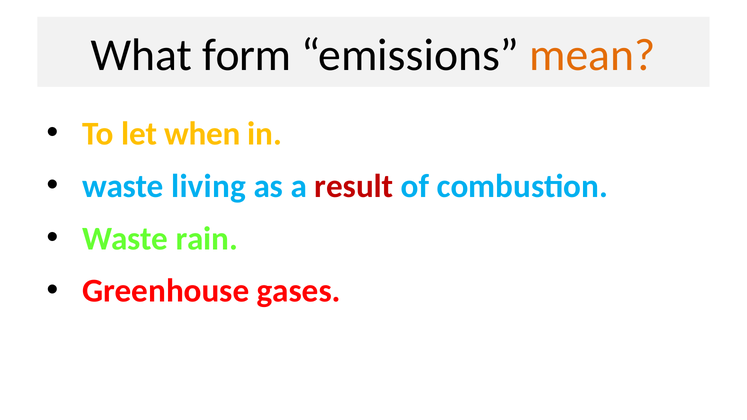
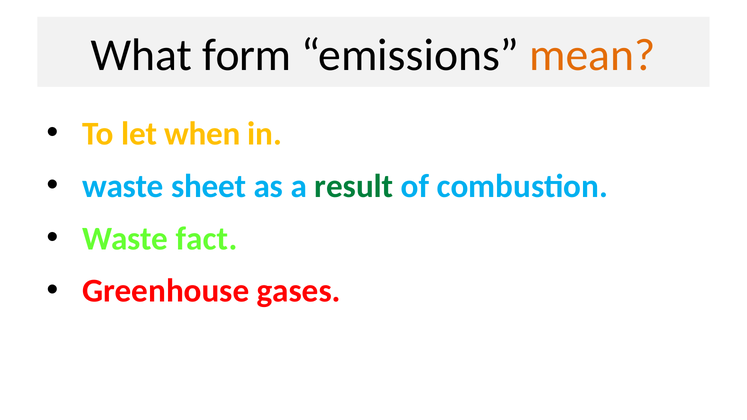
living: living -> sheet (209, 186)
result colour: red -> green (354, 186)
rain: rain -> fact (207, 239)
